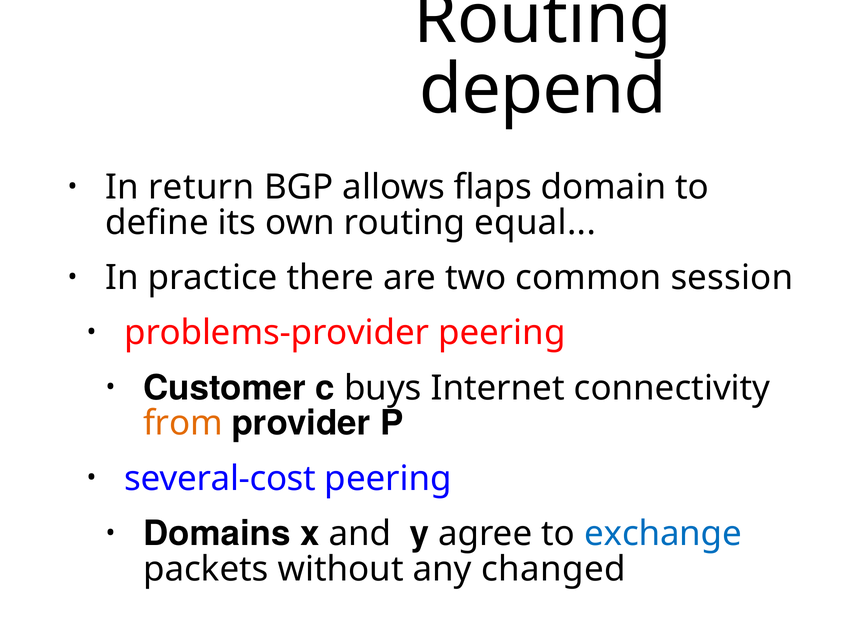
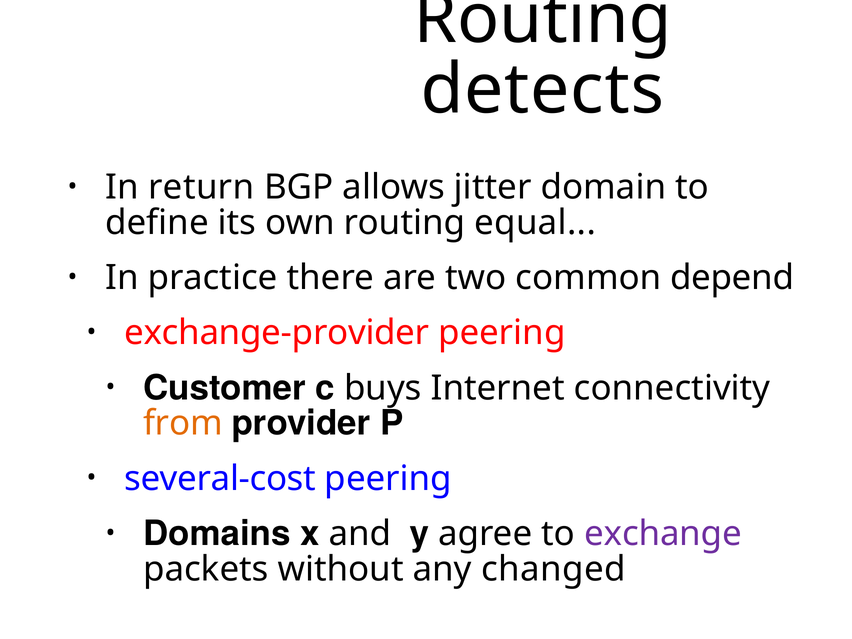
depend: depend -> detects (542, 90)
flaps: flaps -> jitter (493, 187)
session: session -> depend (732, 278)
problems-provider: problems-provider -> exchange-provider (277, 333)
exchange colour: blue -> purple (663, 534)
